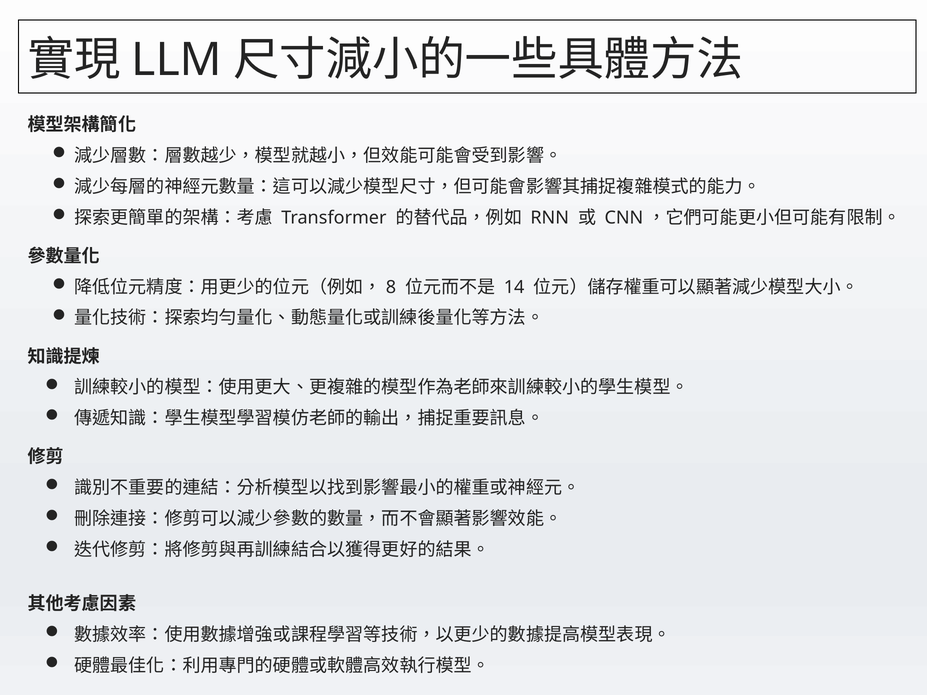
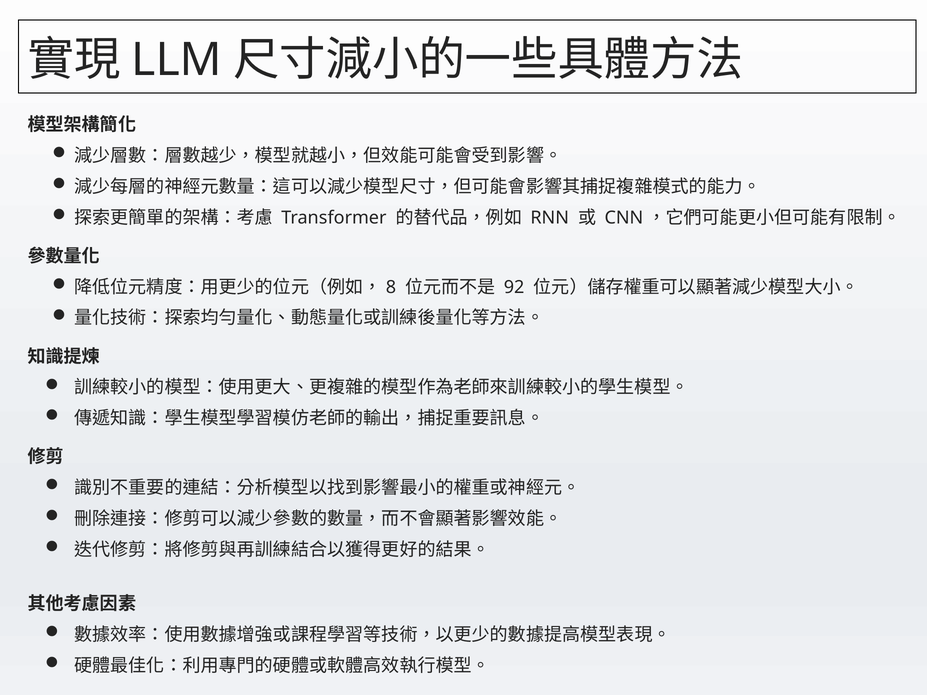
14: 14 -> 92 (514, 287)
